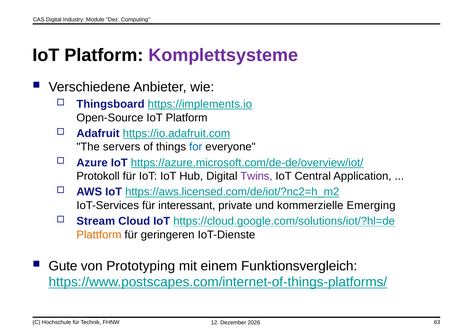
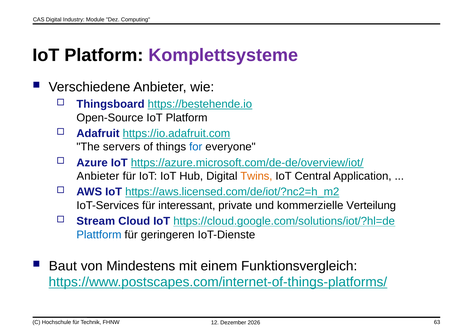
https://implements.io: https://implements.io -> https://bestehende.io (200, 104)
Protokoll: Protokoll -> Anbieter (98, 176)
Twins colour: purple -> orange (256, 176)
Emerging: Emerging -> Verteilung (371, 205)
Plattform colour: orange -> blue (99, 234)
Gute: Gute -> Baut (63, 266)
Prototyping: Prototyping -> Mindestens (141, 266)
